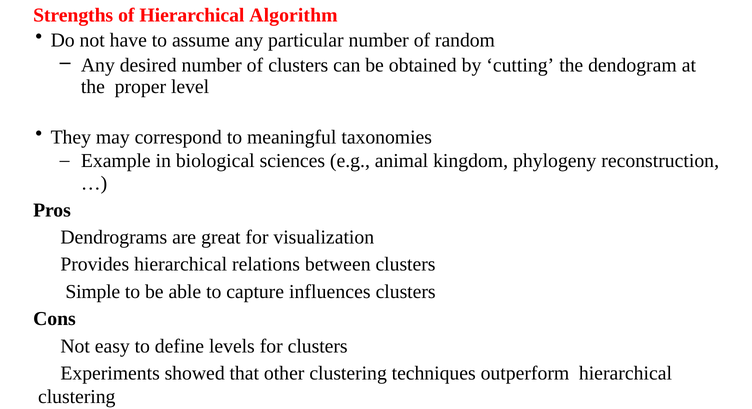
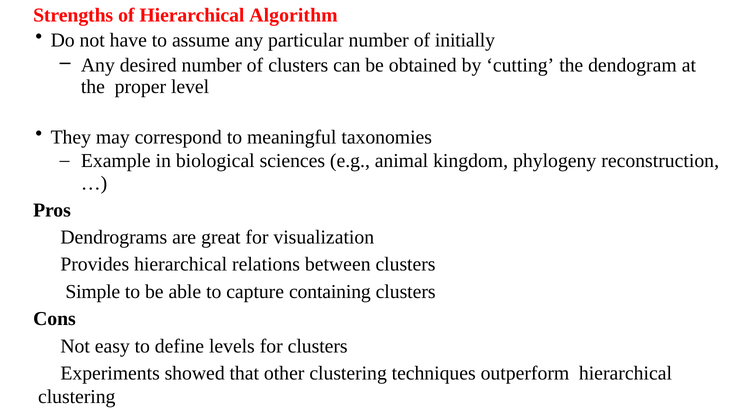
random: random -> initially (465, 40)
influences: influences -> containing (330, 292)
